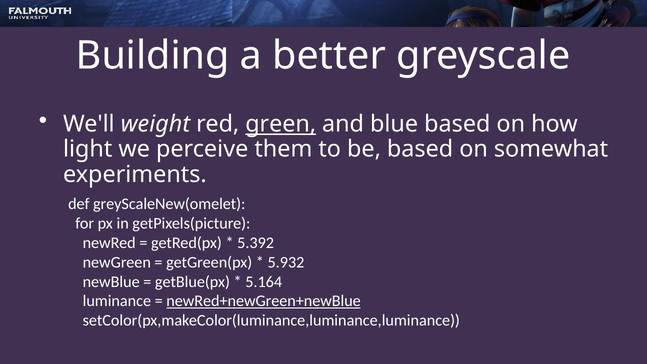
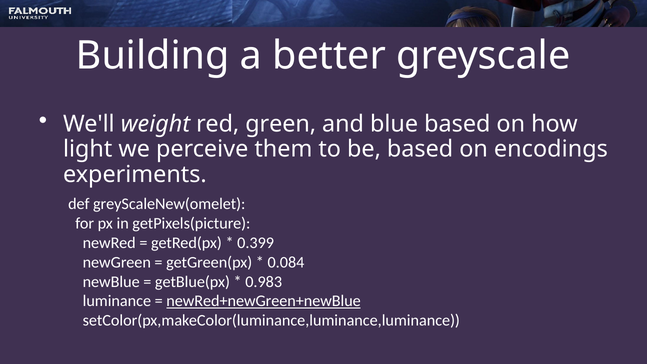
green underline: present -> none (281, 124)
somewhat: somewhat -> encodings (551, 149)
5.392: 5.392 -> 0.399 (256, 243)
5.932: 5.932 -> 0.084 (286, 262)
5.164: 5.164 -> 0.983 (264, 282)
